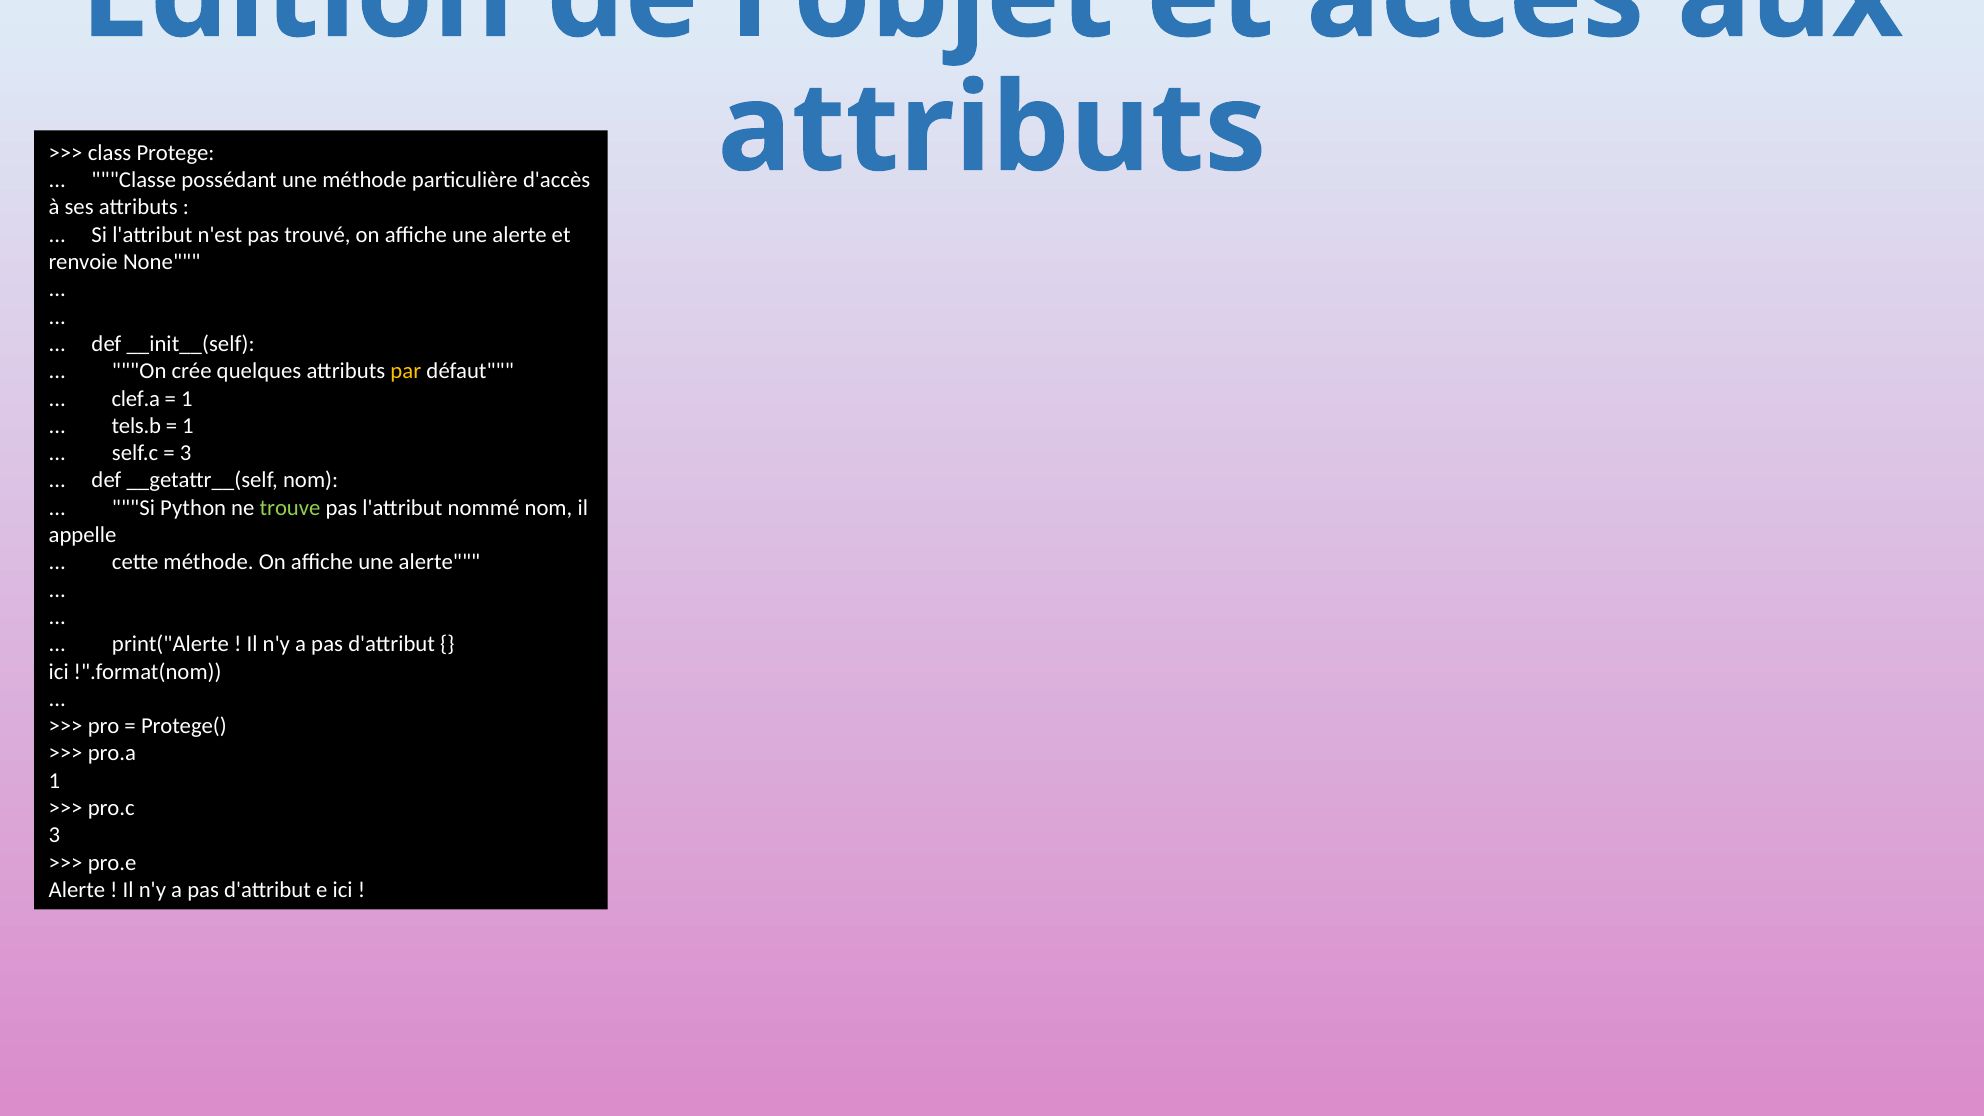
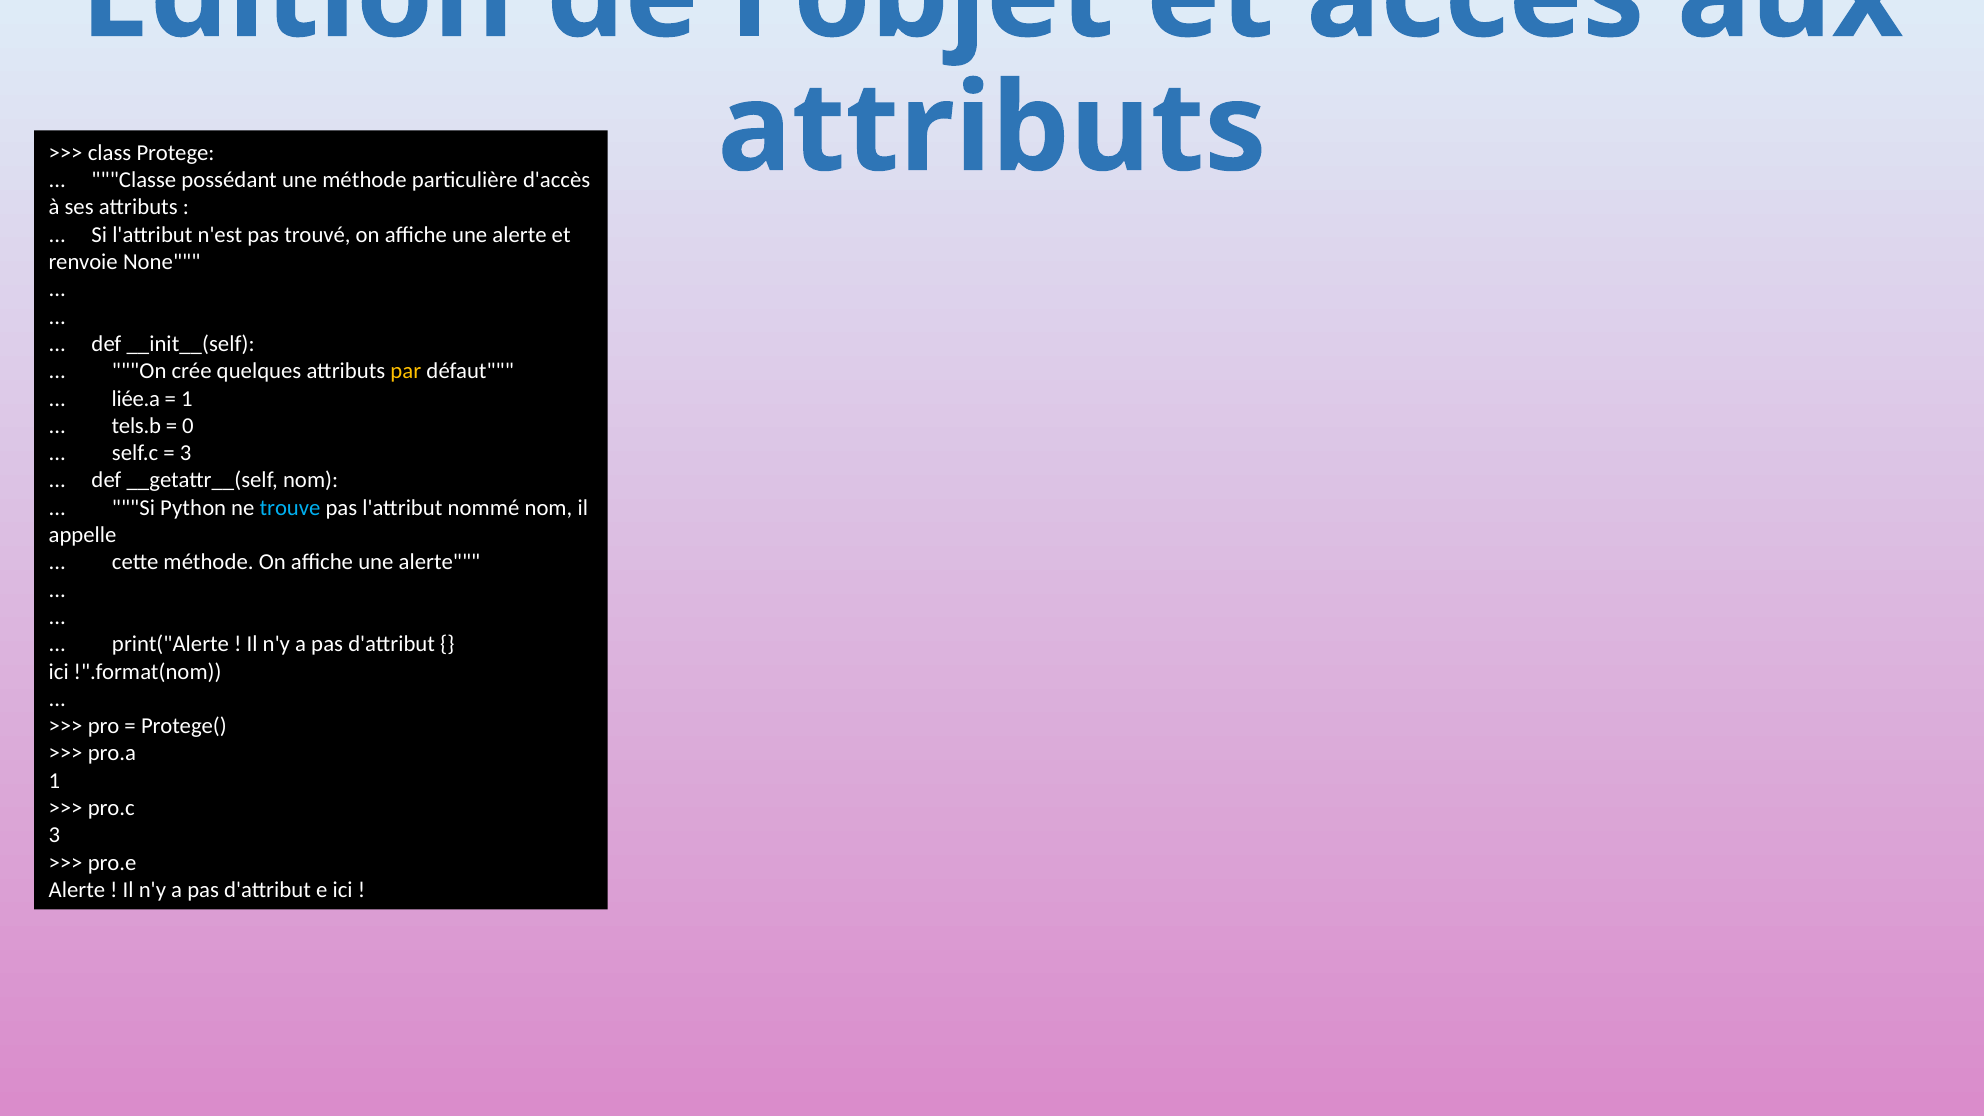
clef.a: clef.a -> liée.a (136, 399)
1: 1 -> 0 (188, 426)
trouve colour: light green -> light blue (290, 508)
